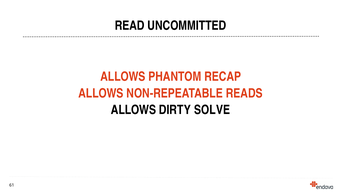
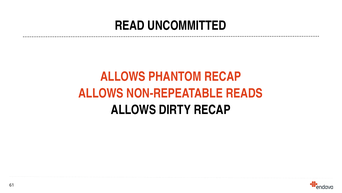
DIRTY SOLVE: SOLVE -> RECAP (212, 110)
